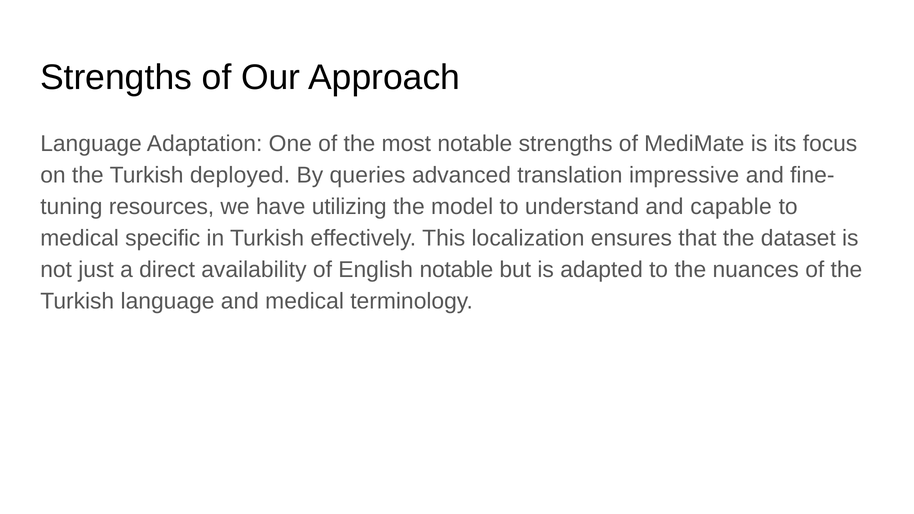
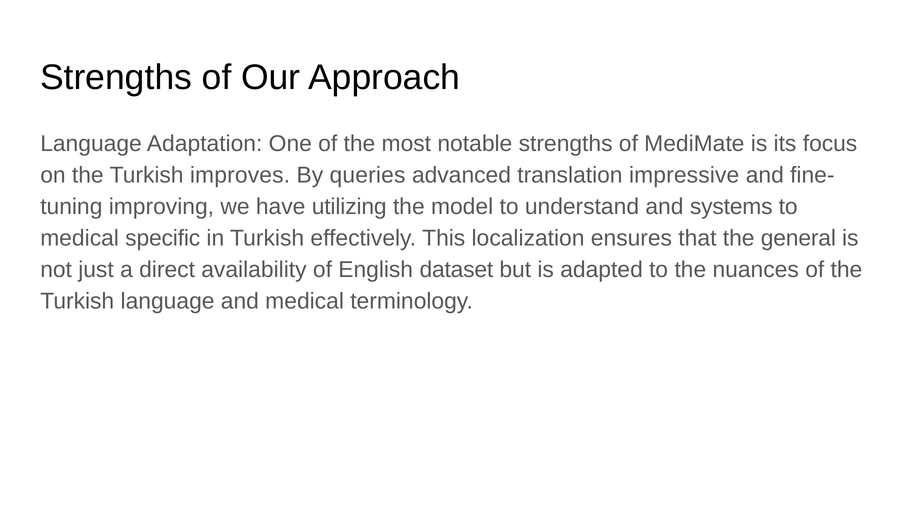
deployed: deployed -> improves (240, 175)
resources: resources -> improving (161, 207)
capable: capable -> systems (731, 207)
dataset: dataset -> general (798, 238)
English notable: notable -> dataset (456, 270)
